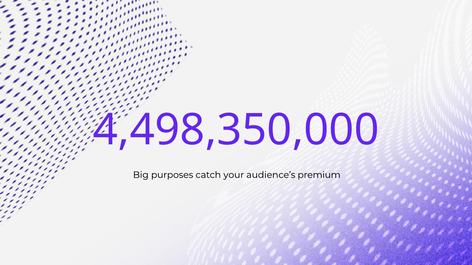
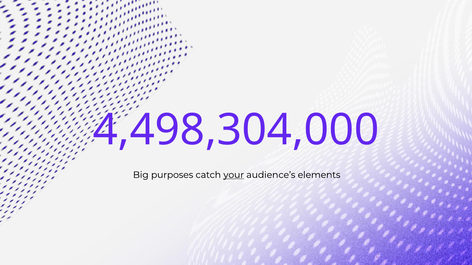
4,498,350,000: 4,498,350,000 -> 4,498,304,000 (236, 130)
your underline: none -> present (234, 175)
premium: premium -> elements (319, 175)
